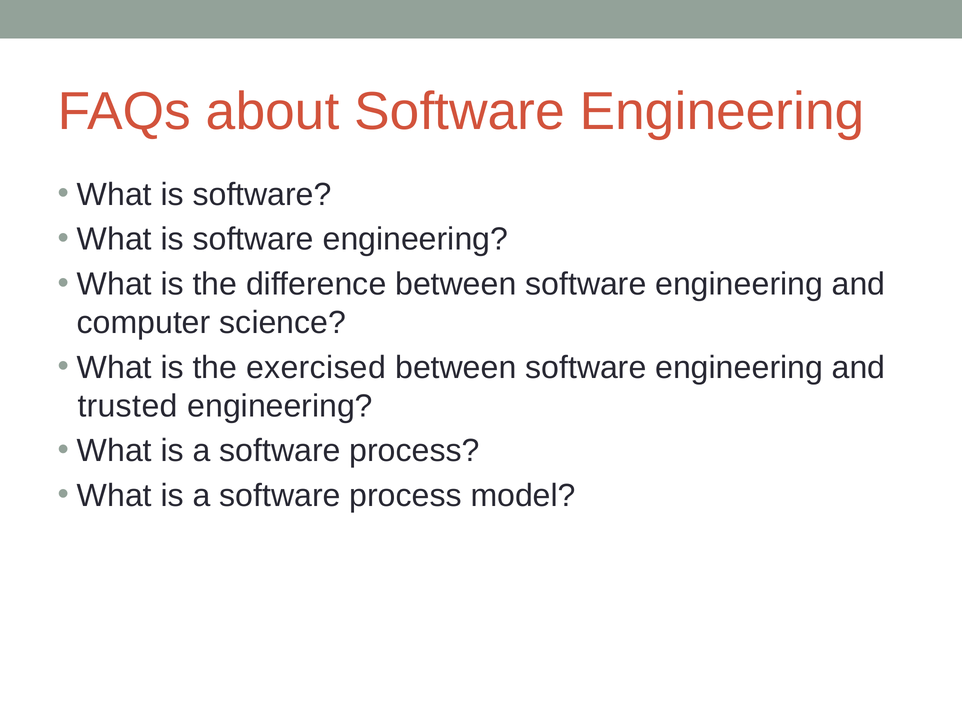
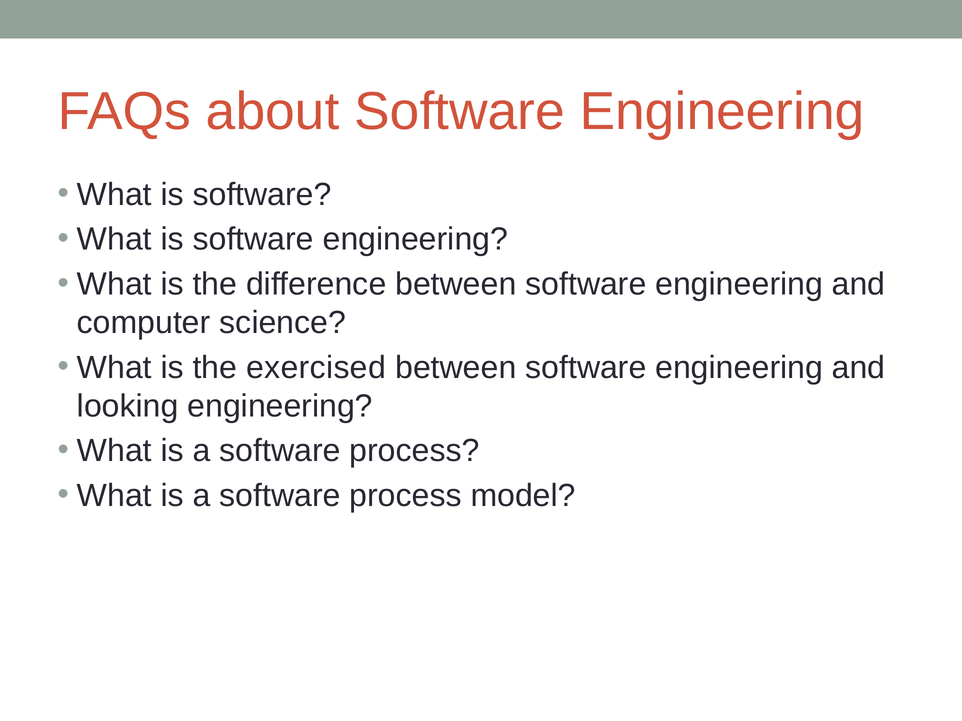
trusted: trusted -> looking (128, 406)
